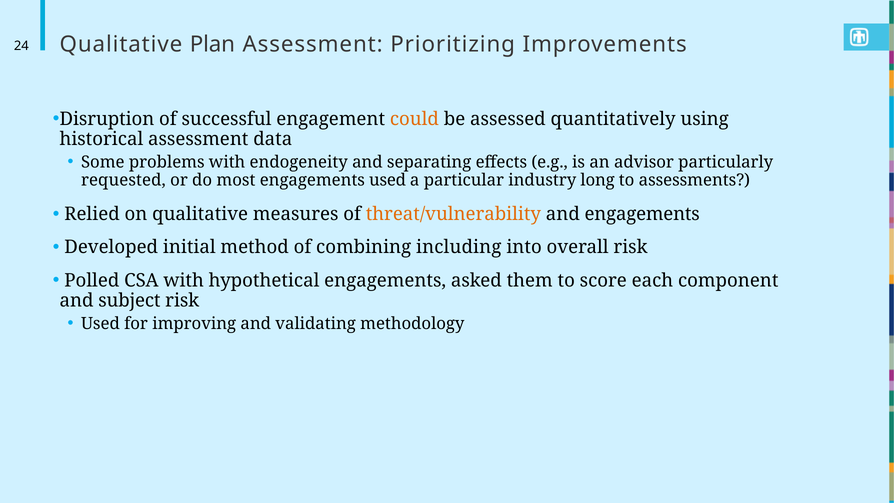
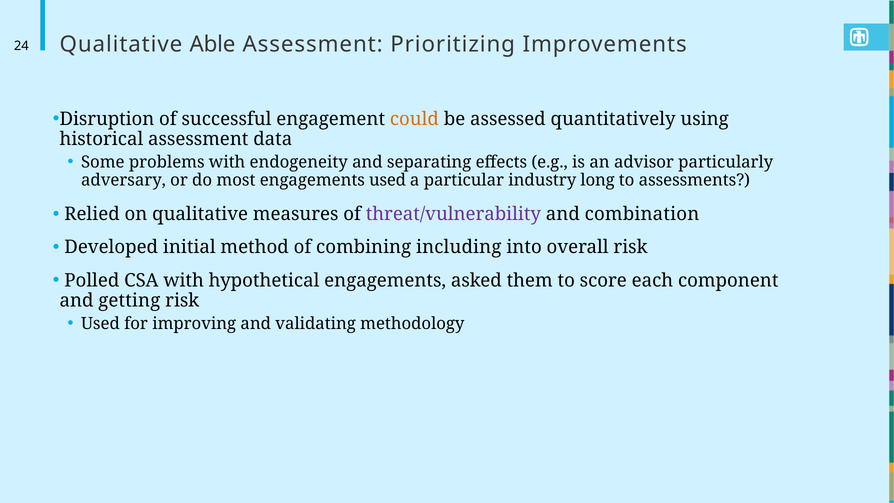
Plan: Plan -> Able (212, 44)
requested: requested -> adversary (123, 180)
threat/vulnerability colour: orange -> purple (453, 214)
and engagements: engagements -> combination (642, 214)
subject: subject -> getting (129, 301)
